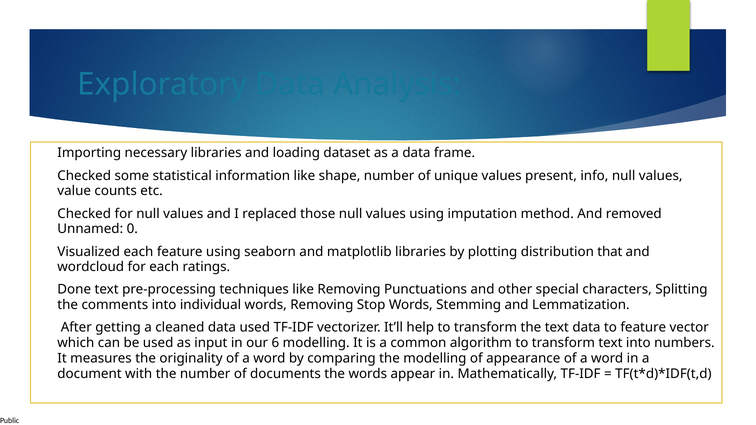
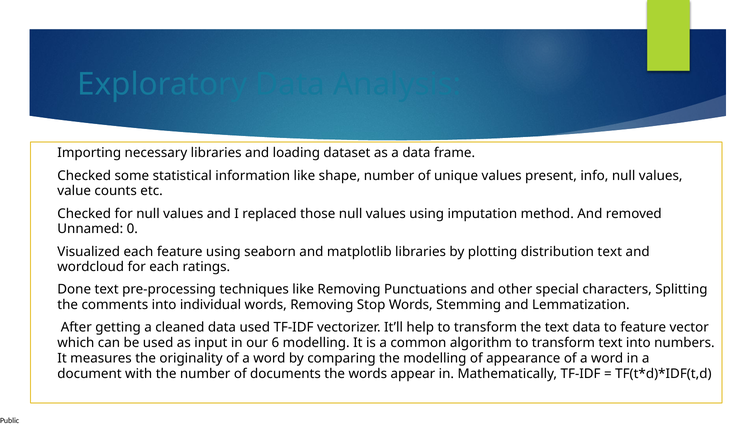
distribution that: that -> text (610, 252)
